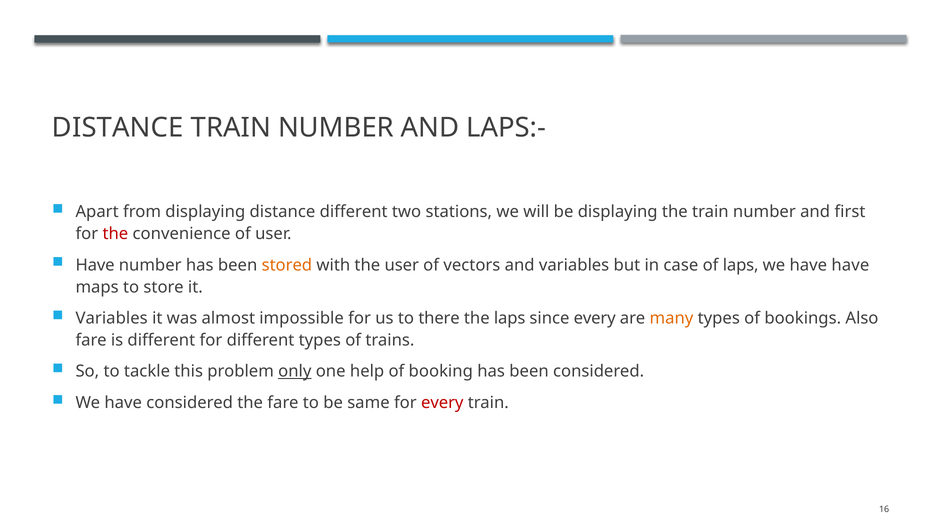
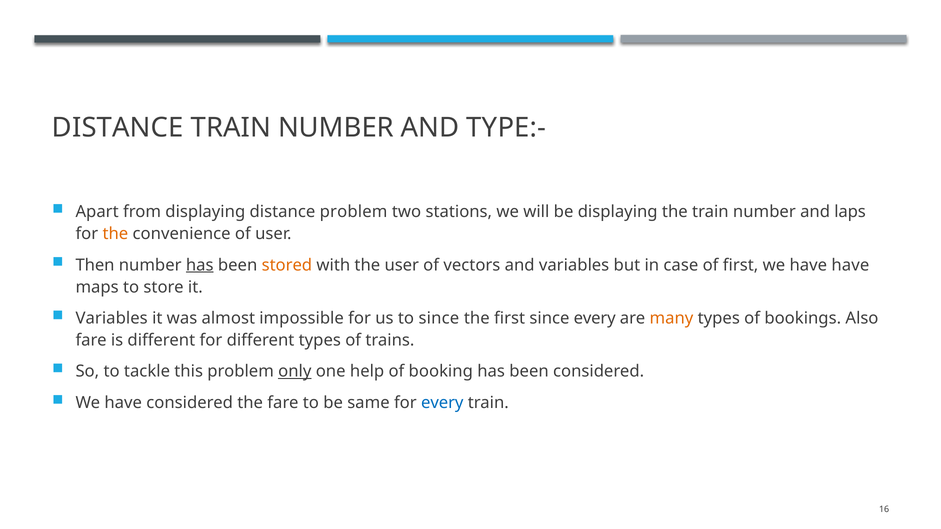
LAPS:-: LAPS:- -> TYPE:- (506, 128)
distance different: different -> problem (354, 212)
first: first -> laps (850, 212)
the colour: red -> orange (115, 234)
Have: Have -> Then (95, 265)
has underline: none -> present (200, 265)
of laps: laps -> first (741, 265)
to there: there -> since (439, 318)
the laps: laps -> first (510, 318)
every colour: red -> blue (442, 403)
